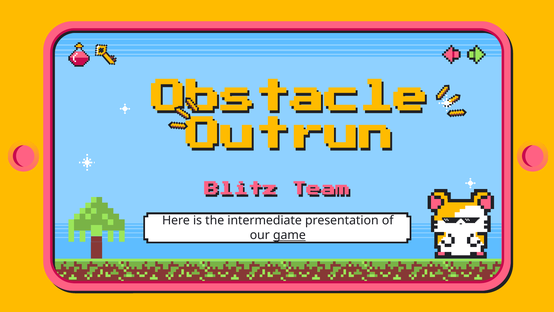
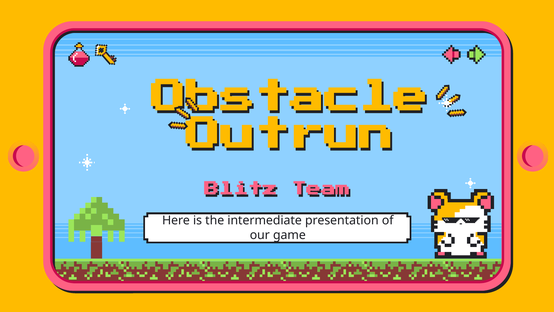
game underline: present -> none (289, 235)
